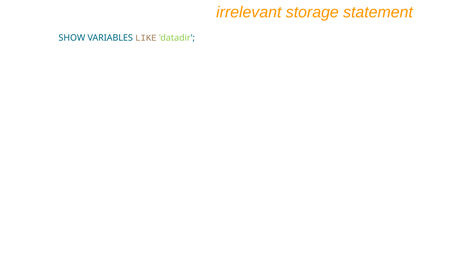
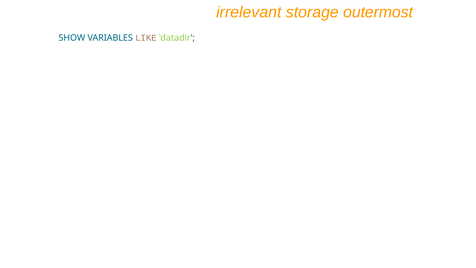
statement: statement -> outermost (378, 12)
